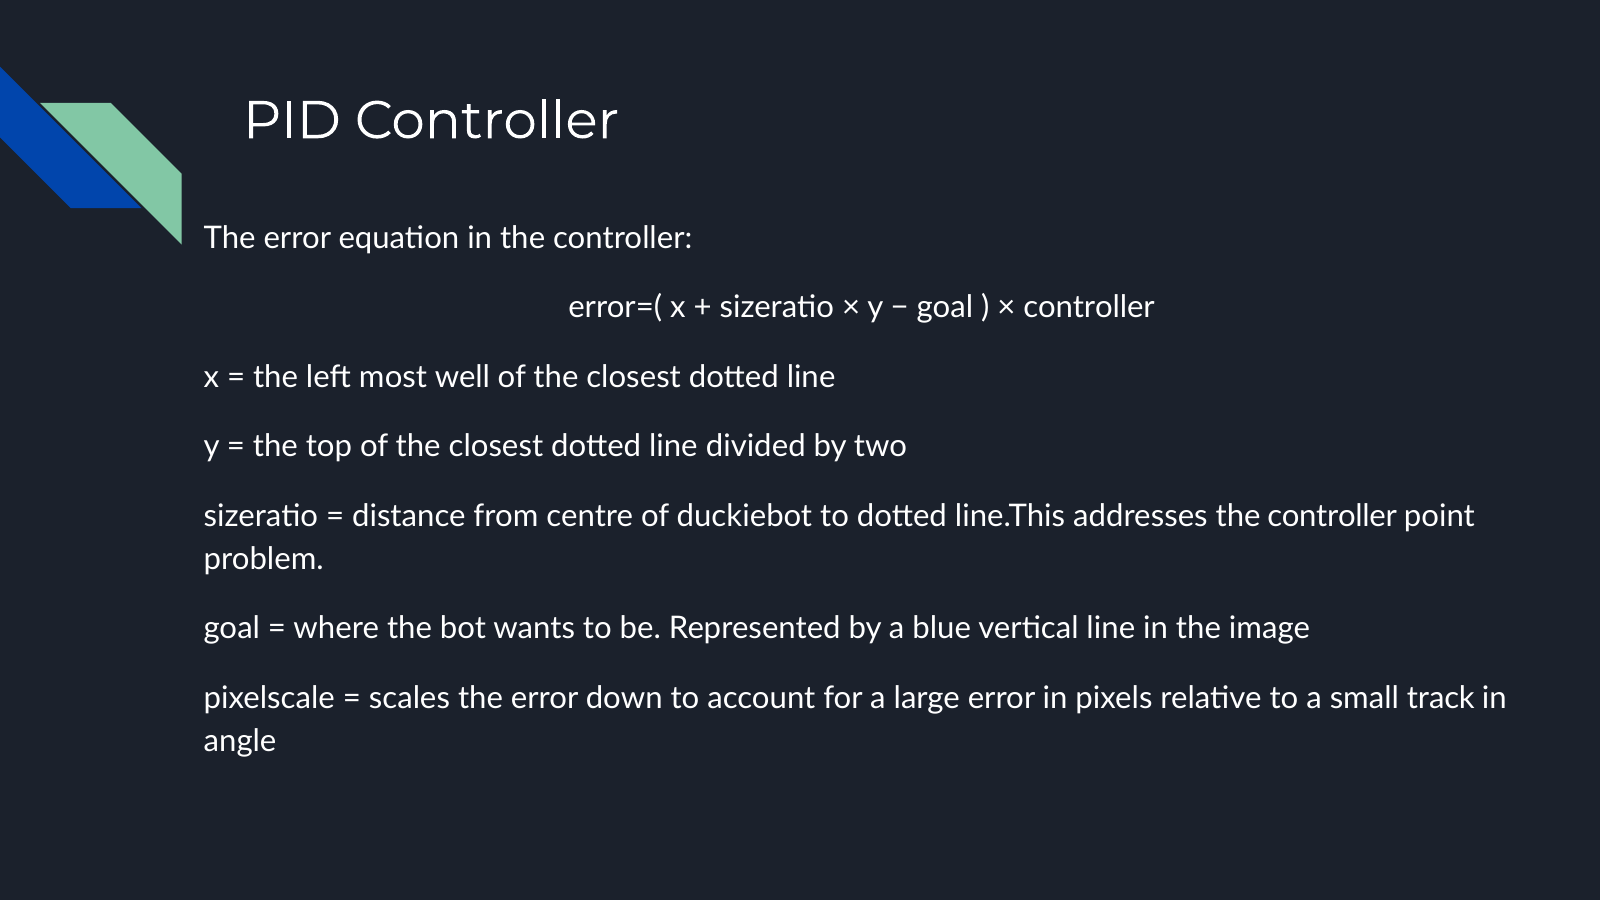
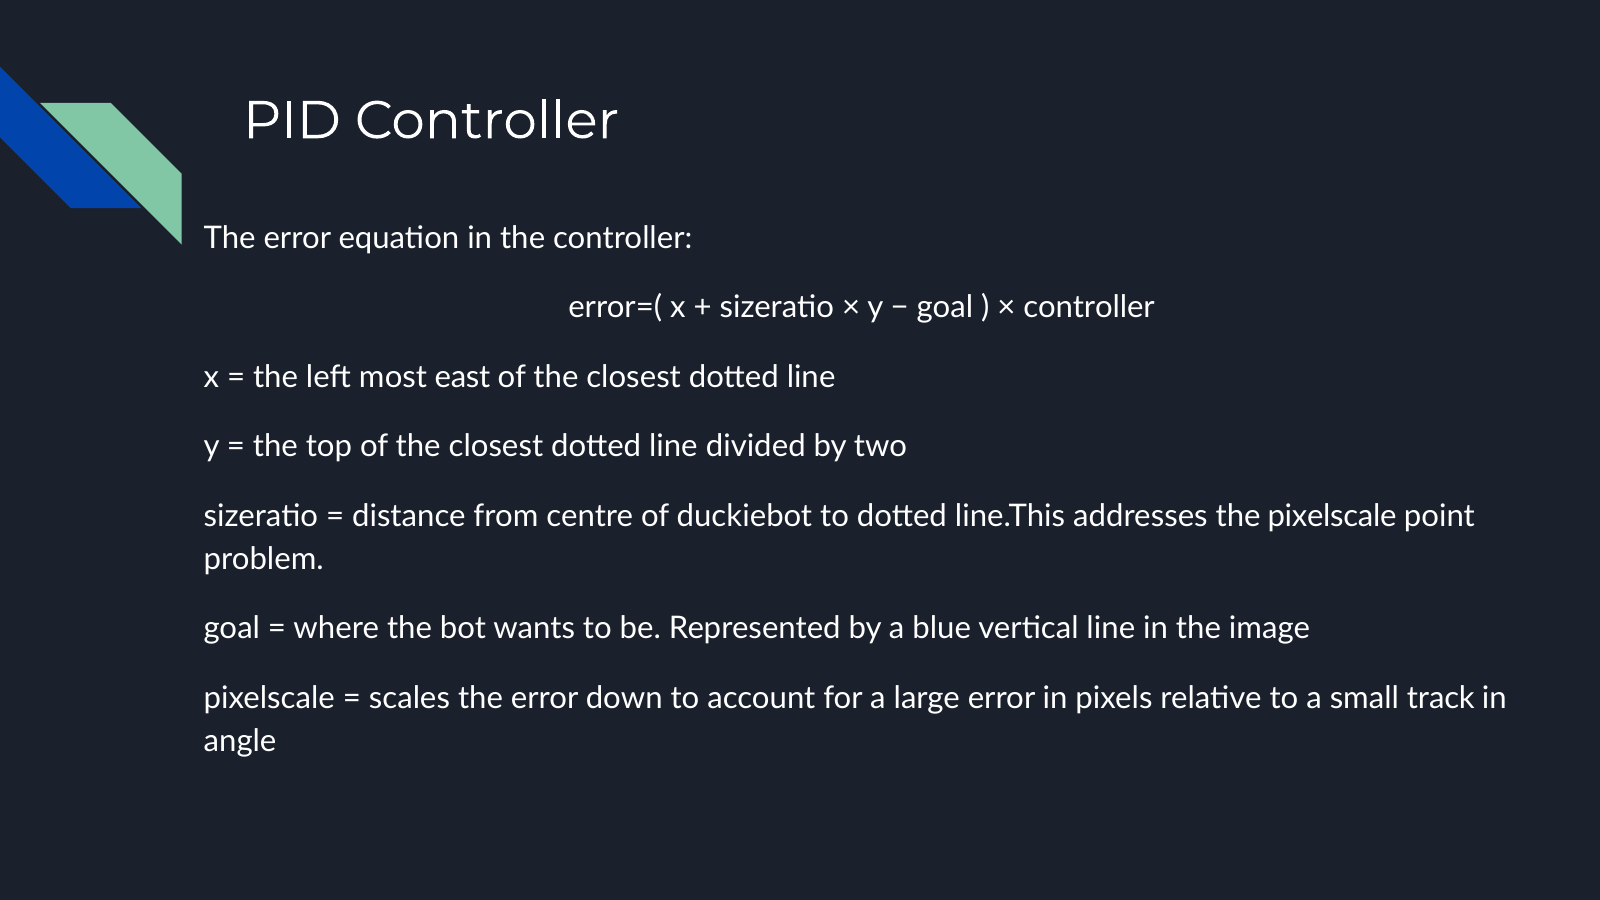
well: well -> east (462, 377)
addresses the controller: controller -> pixelscale (1332, 516)
